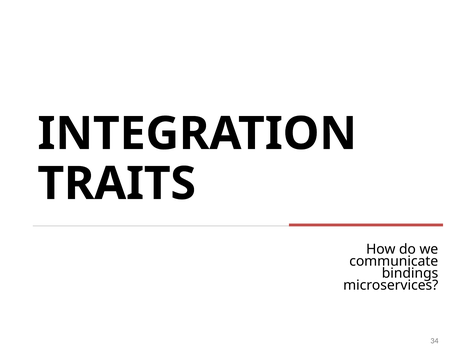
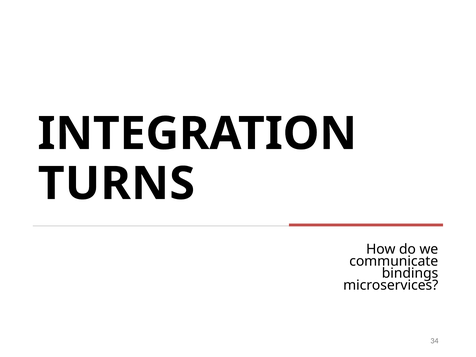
TRAITS: TRAITS -> TURNS (116, 184)
